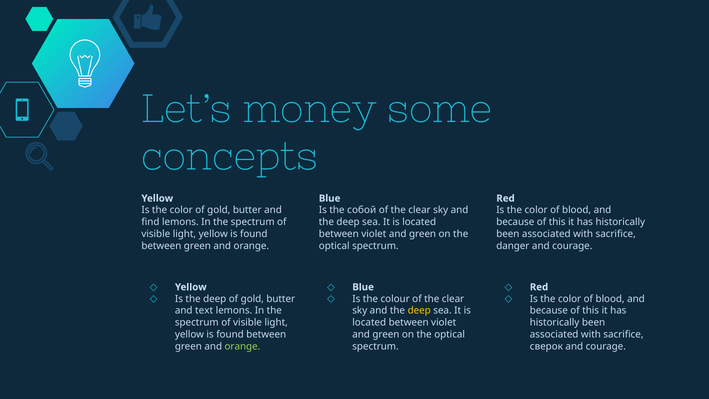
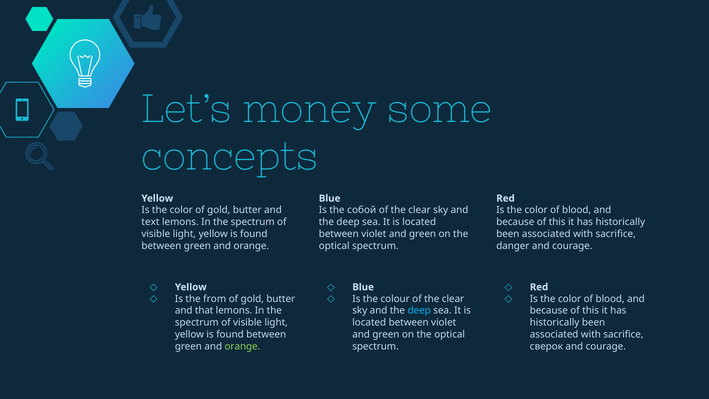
find: find -> text (150, 222)
Is the deep: deep -> from (215, 299)
text: text -> that (204, 311)
deep colour: yellow -> light blue (419, 311)
